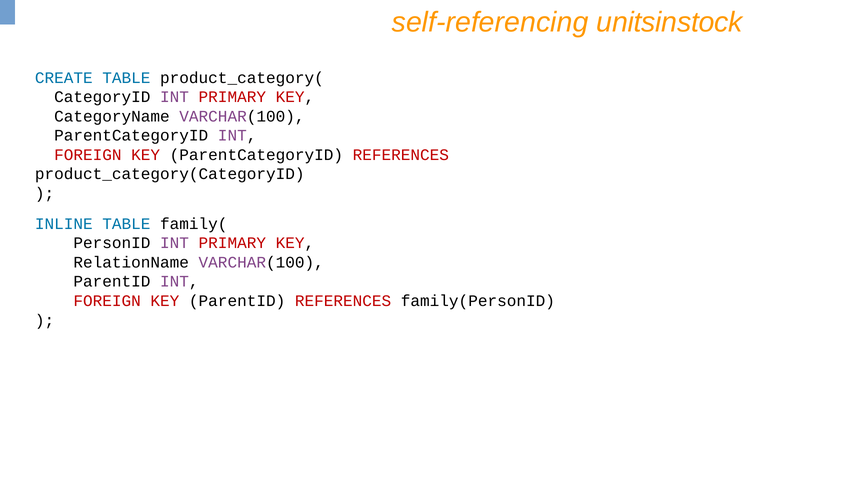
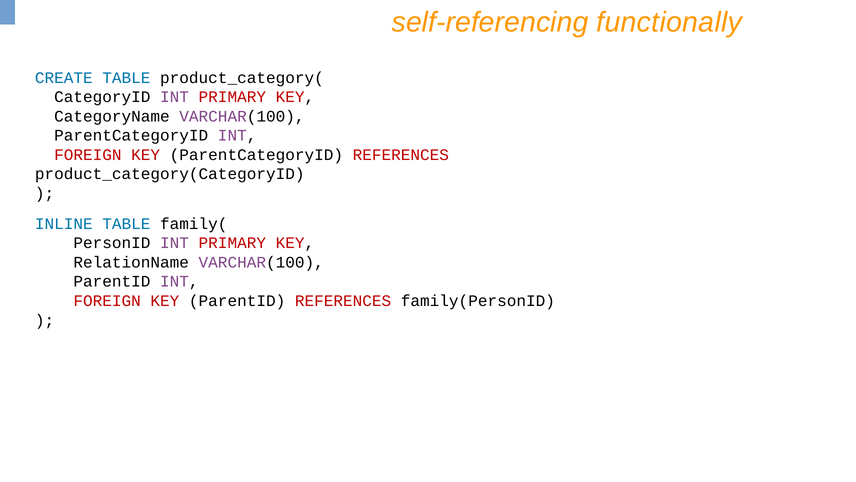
unitsinstock: unitsinstock -> functionally (669, 22)
